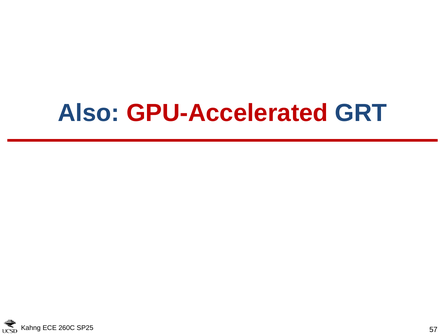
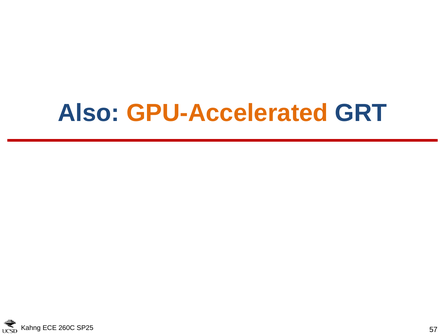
GPU-Accelerated colour: red -> orange (227, 113)
